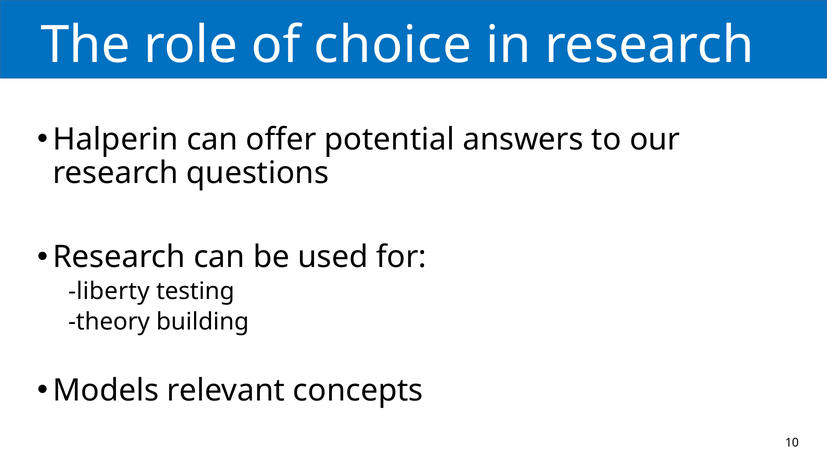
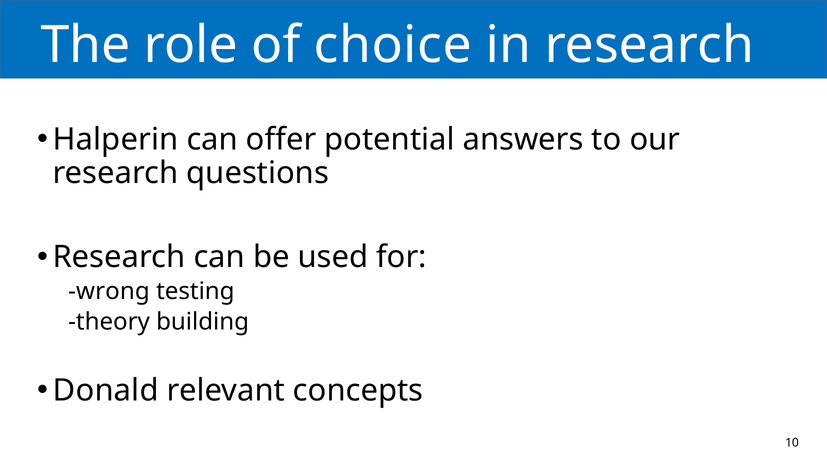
liberty: liberty -> wrong (109, 291)
Models: Models -> Donald (106, 390)
